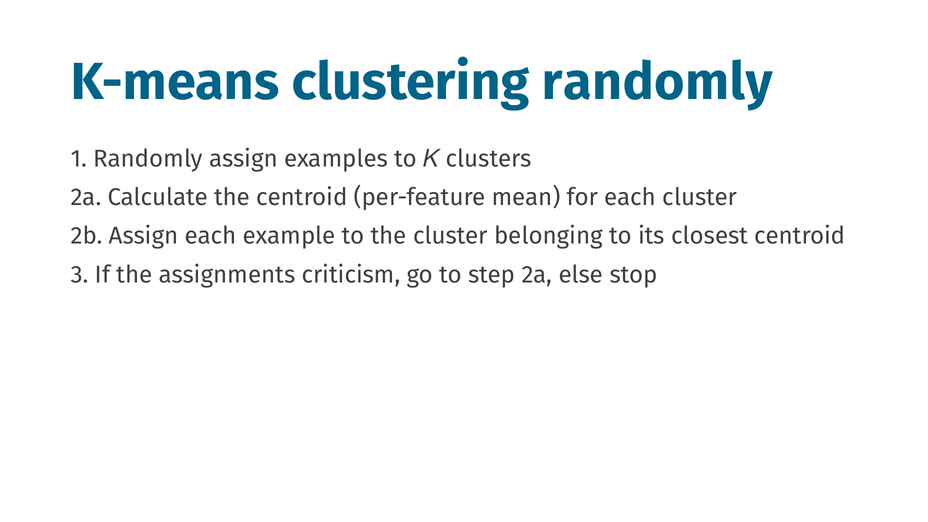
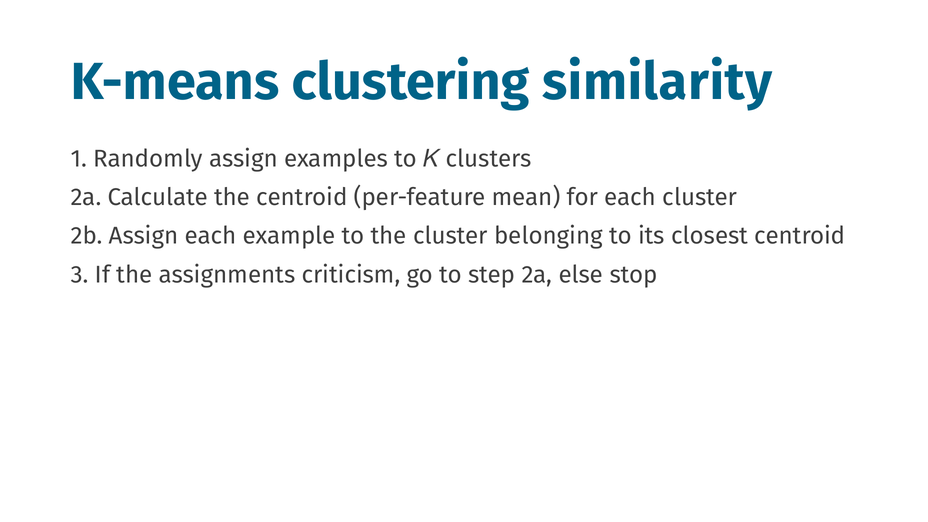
clustering randomly: randomly -> similarity (657, 82)
